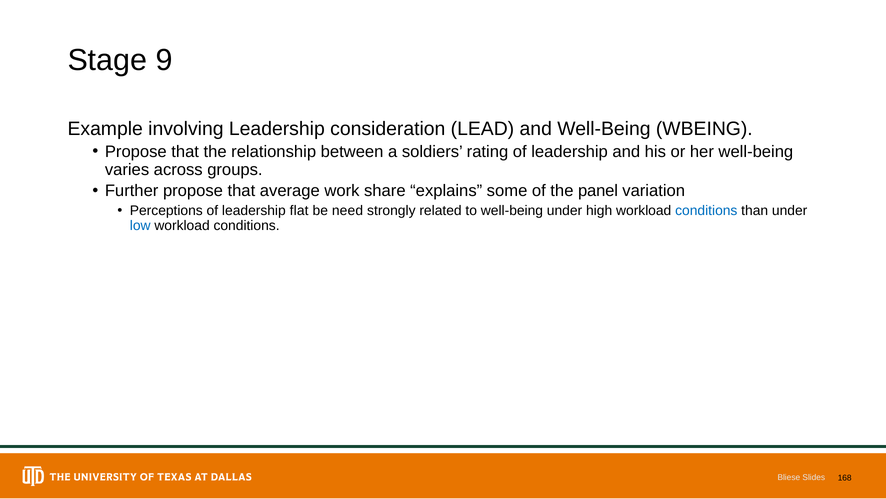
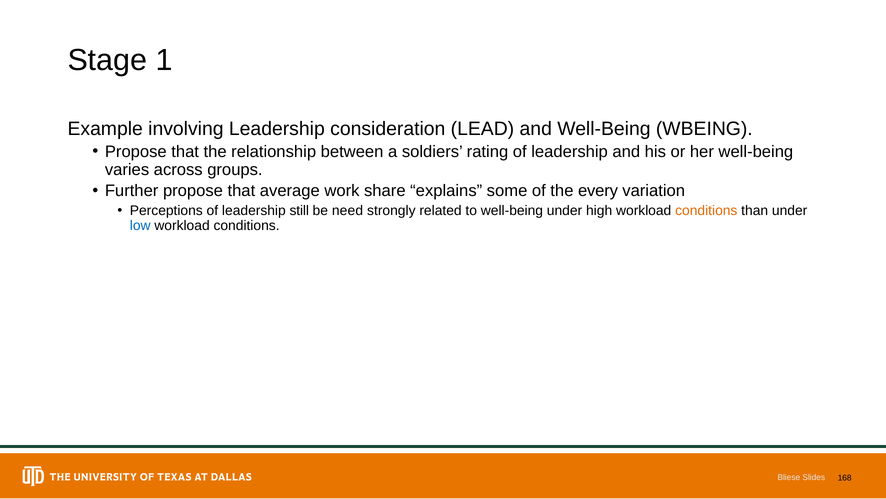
9: 9 -> 1 (164, 60)
panel: panel -> every (598, 191)
flat: flat -> still (299, 211)
conditions colour: blue -> orange (706, 211)
